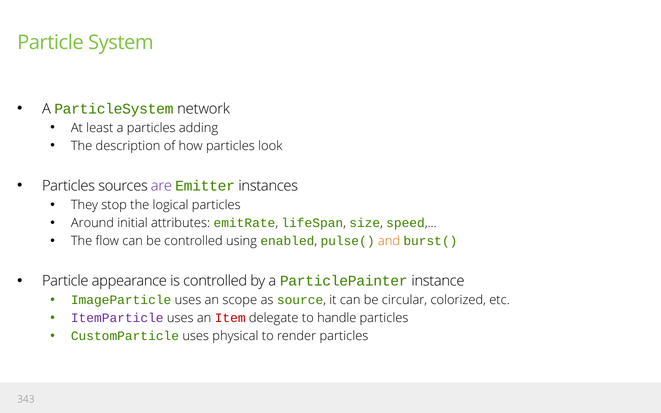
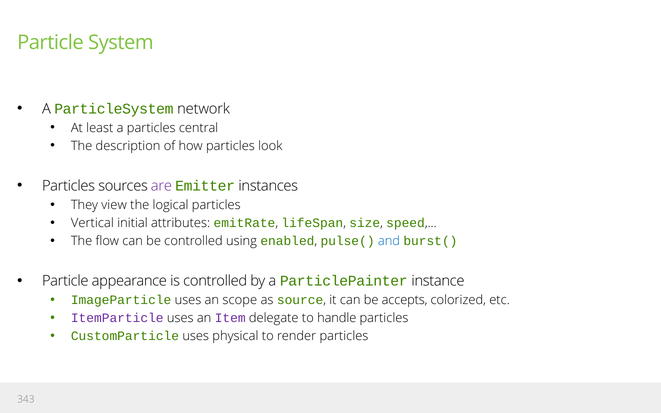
adding: adding -> central (199, 128)
stop: stop -> view (114, 205)
Around: Around -> Vertical (92, 223)
and colour: orange -> blue (389, 241)
circular: circular -> accepts (405, 300)
Item colour: red -> purple (230, 318)
